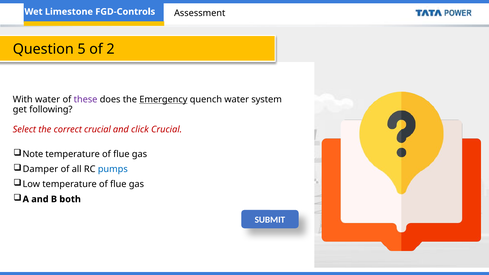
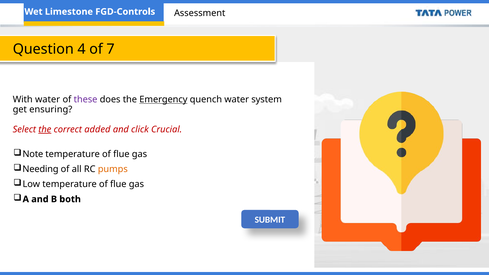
5: 5 -> 4 (82, 49)
2: 2 -> 7 (111, 49)
following: following -> ensuring (51, 109)
the underline: none -> present (45, 130)
correct crucial: crucial -> added (97, 130)
Damper: Damper -> Needing (41, 169)
pumps colour: blue -> orange (113, 169)
